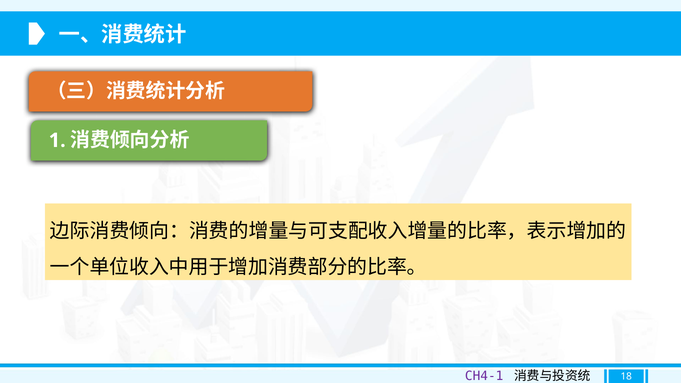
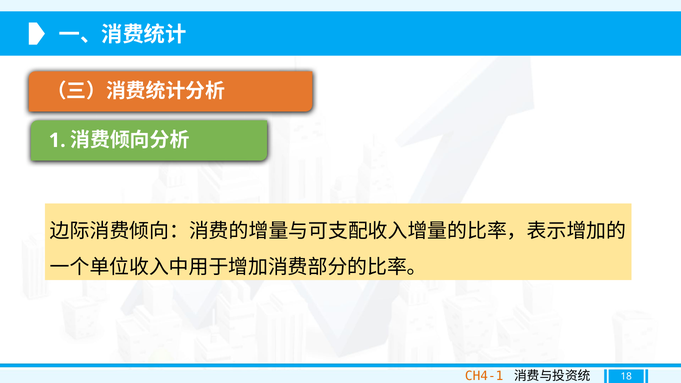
CH4-1 colour: purple -> orange (484, 376)
